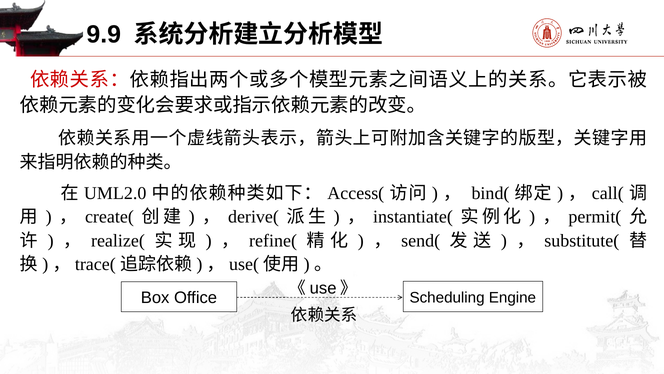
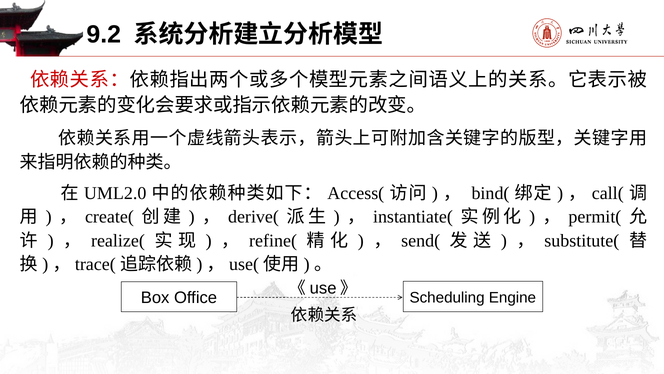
9.9: 9.9 -> 9.2 (104, 34)
